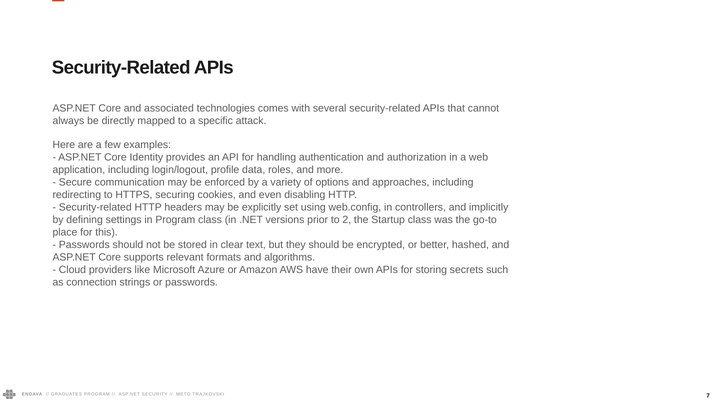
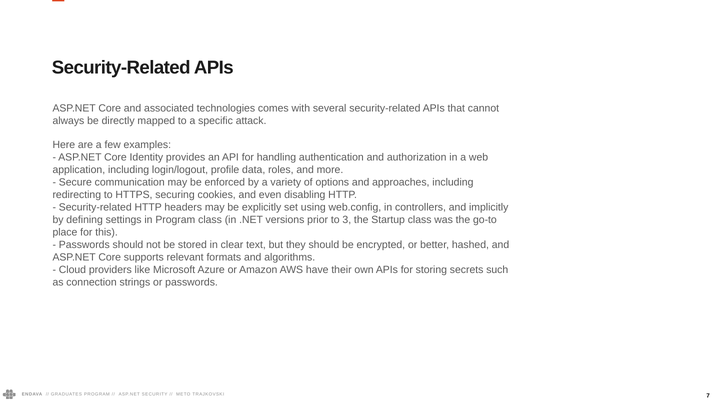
2: 2 -> 3 (347, 220)
